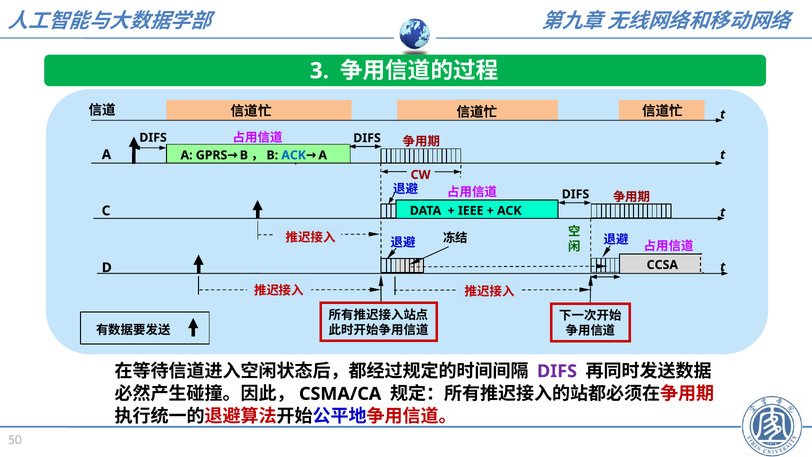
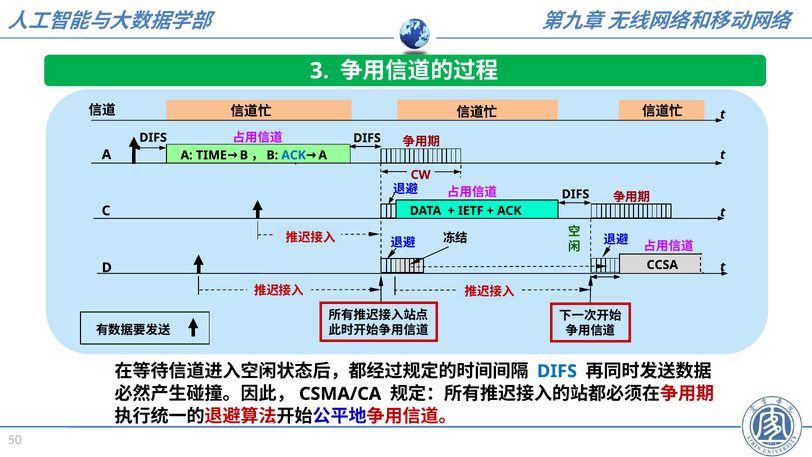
GPRS: GPRS -> TIME (211, 155)
IEEE: IEEE -> IETF (471, 211)
DIFS colour: purple -> blue (557, 371)
